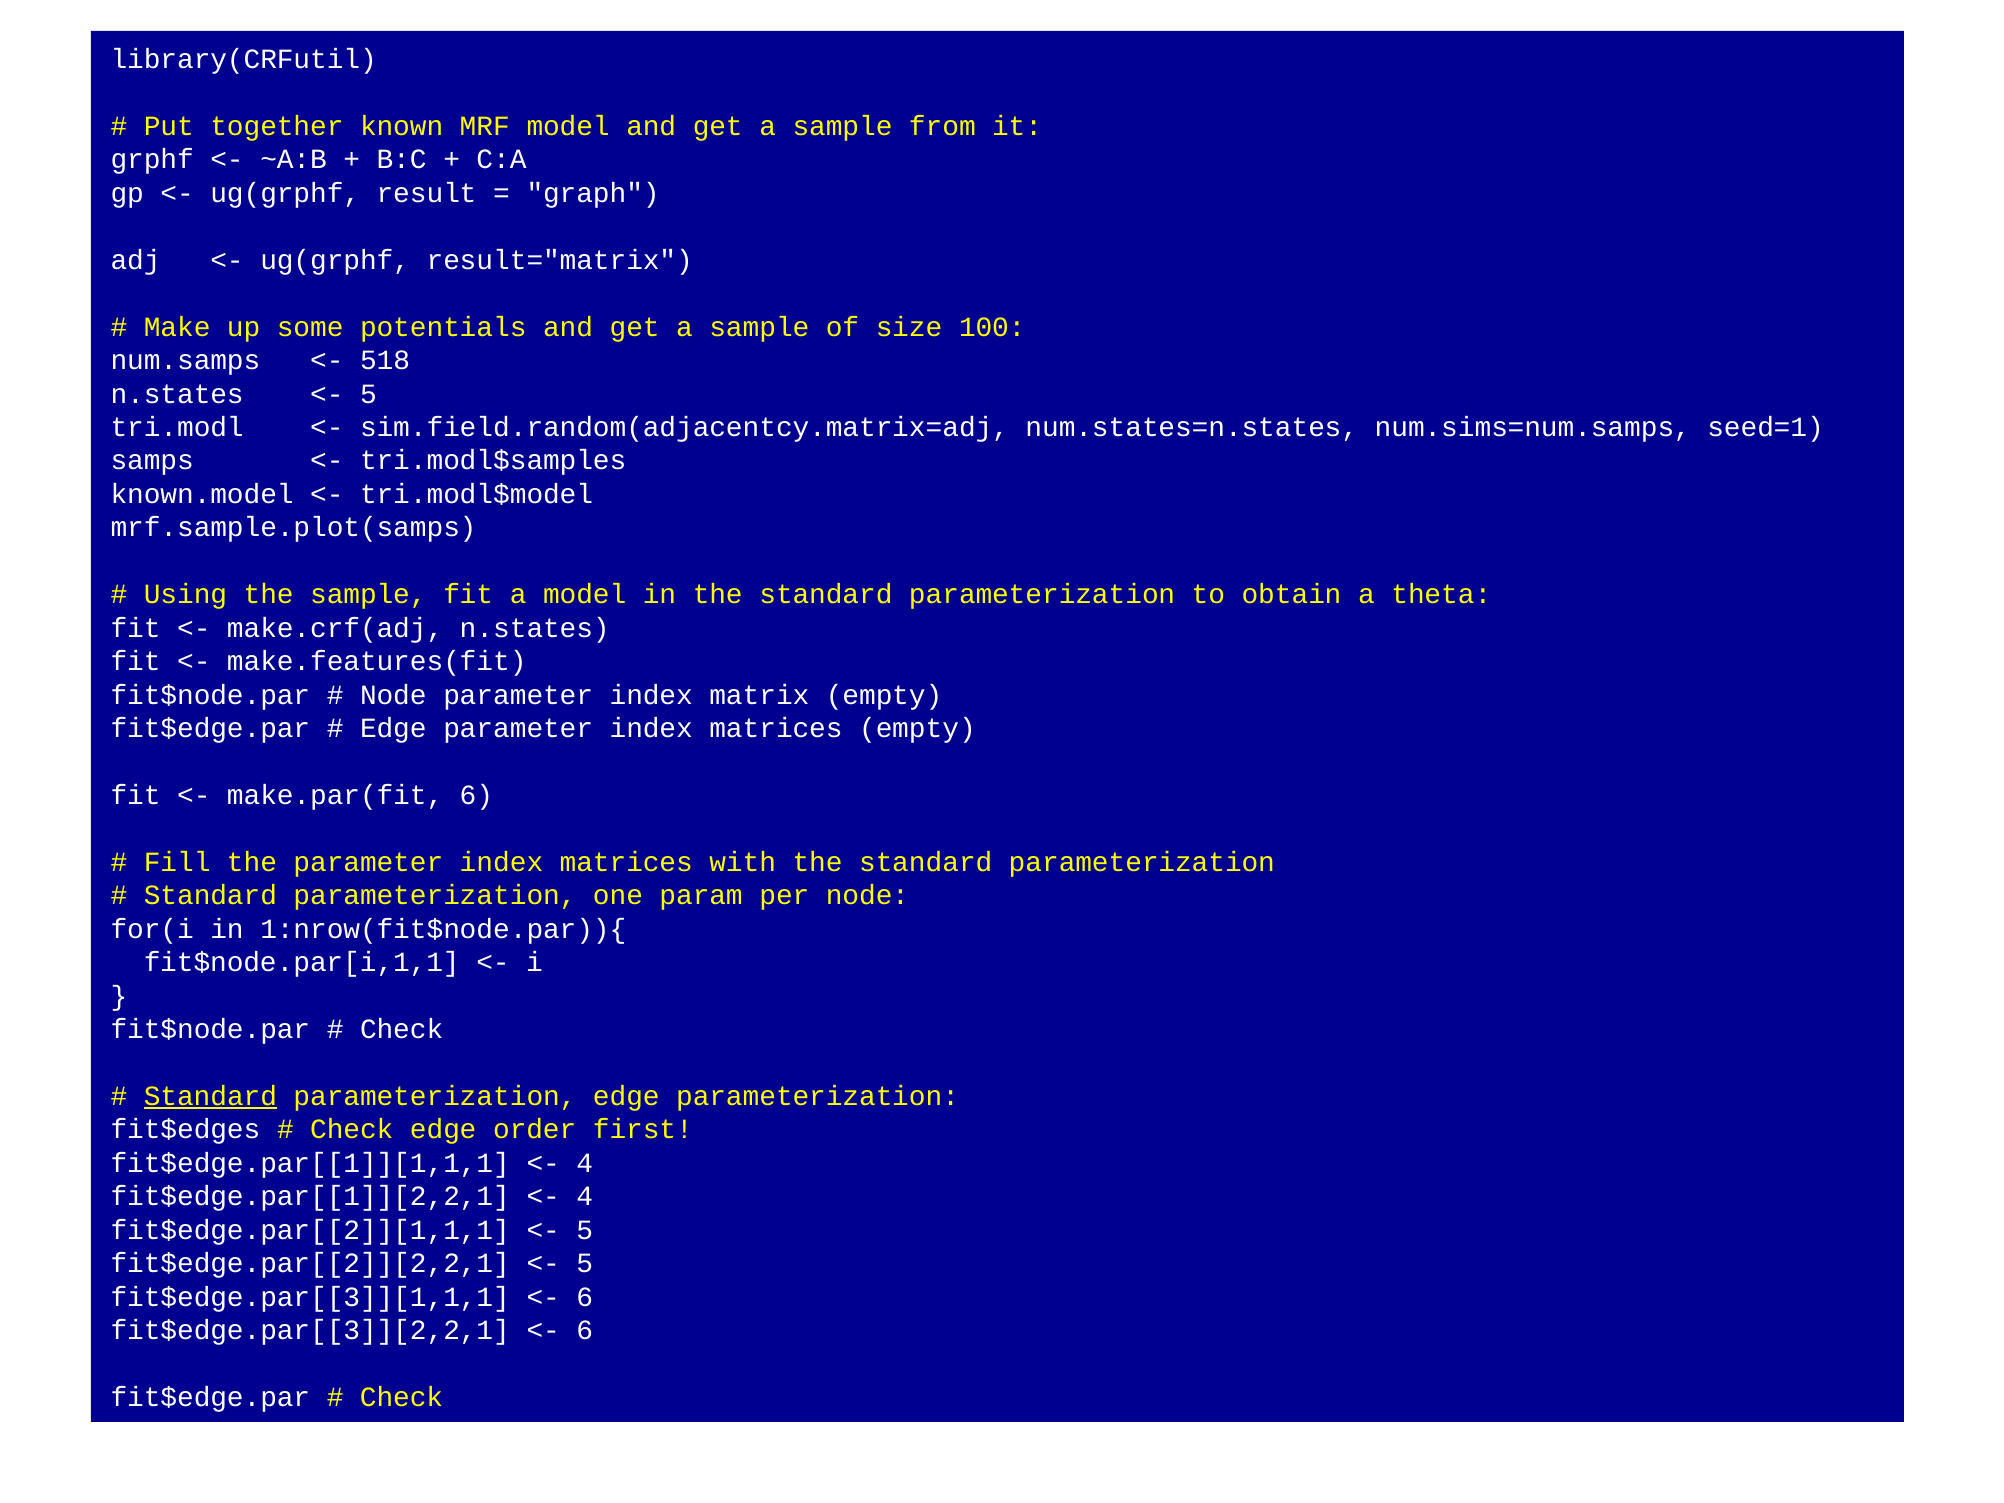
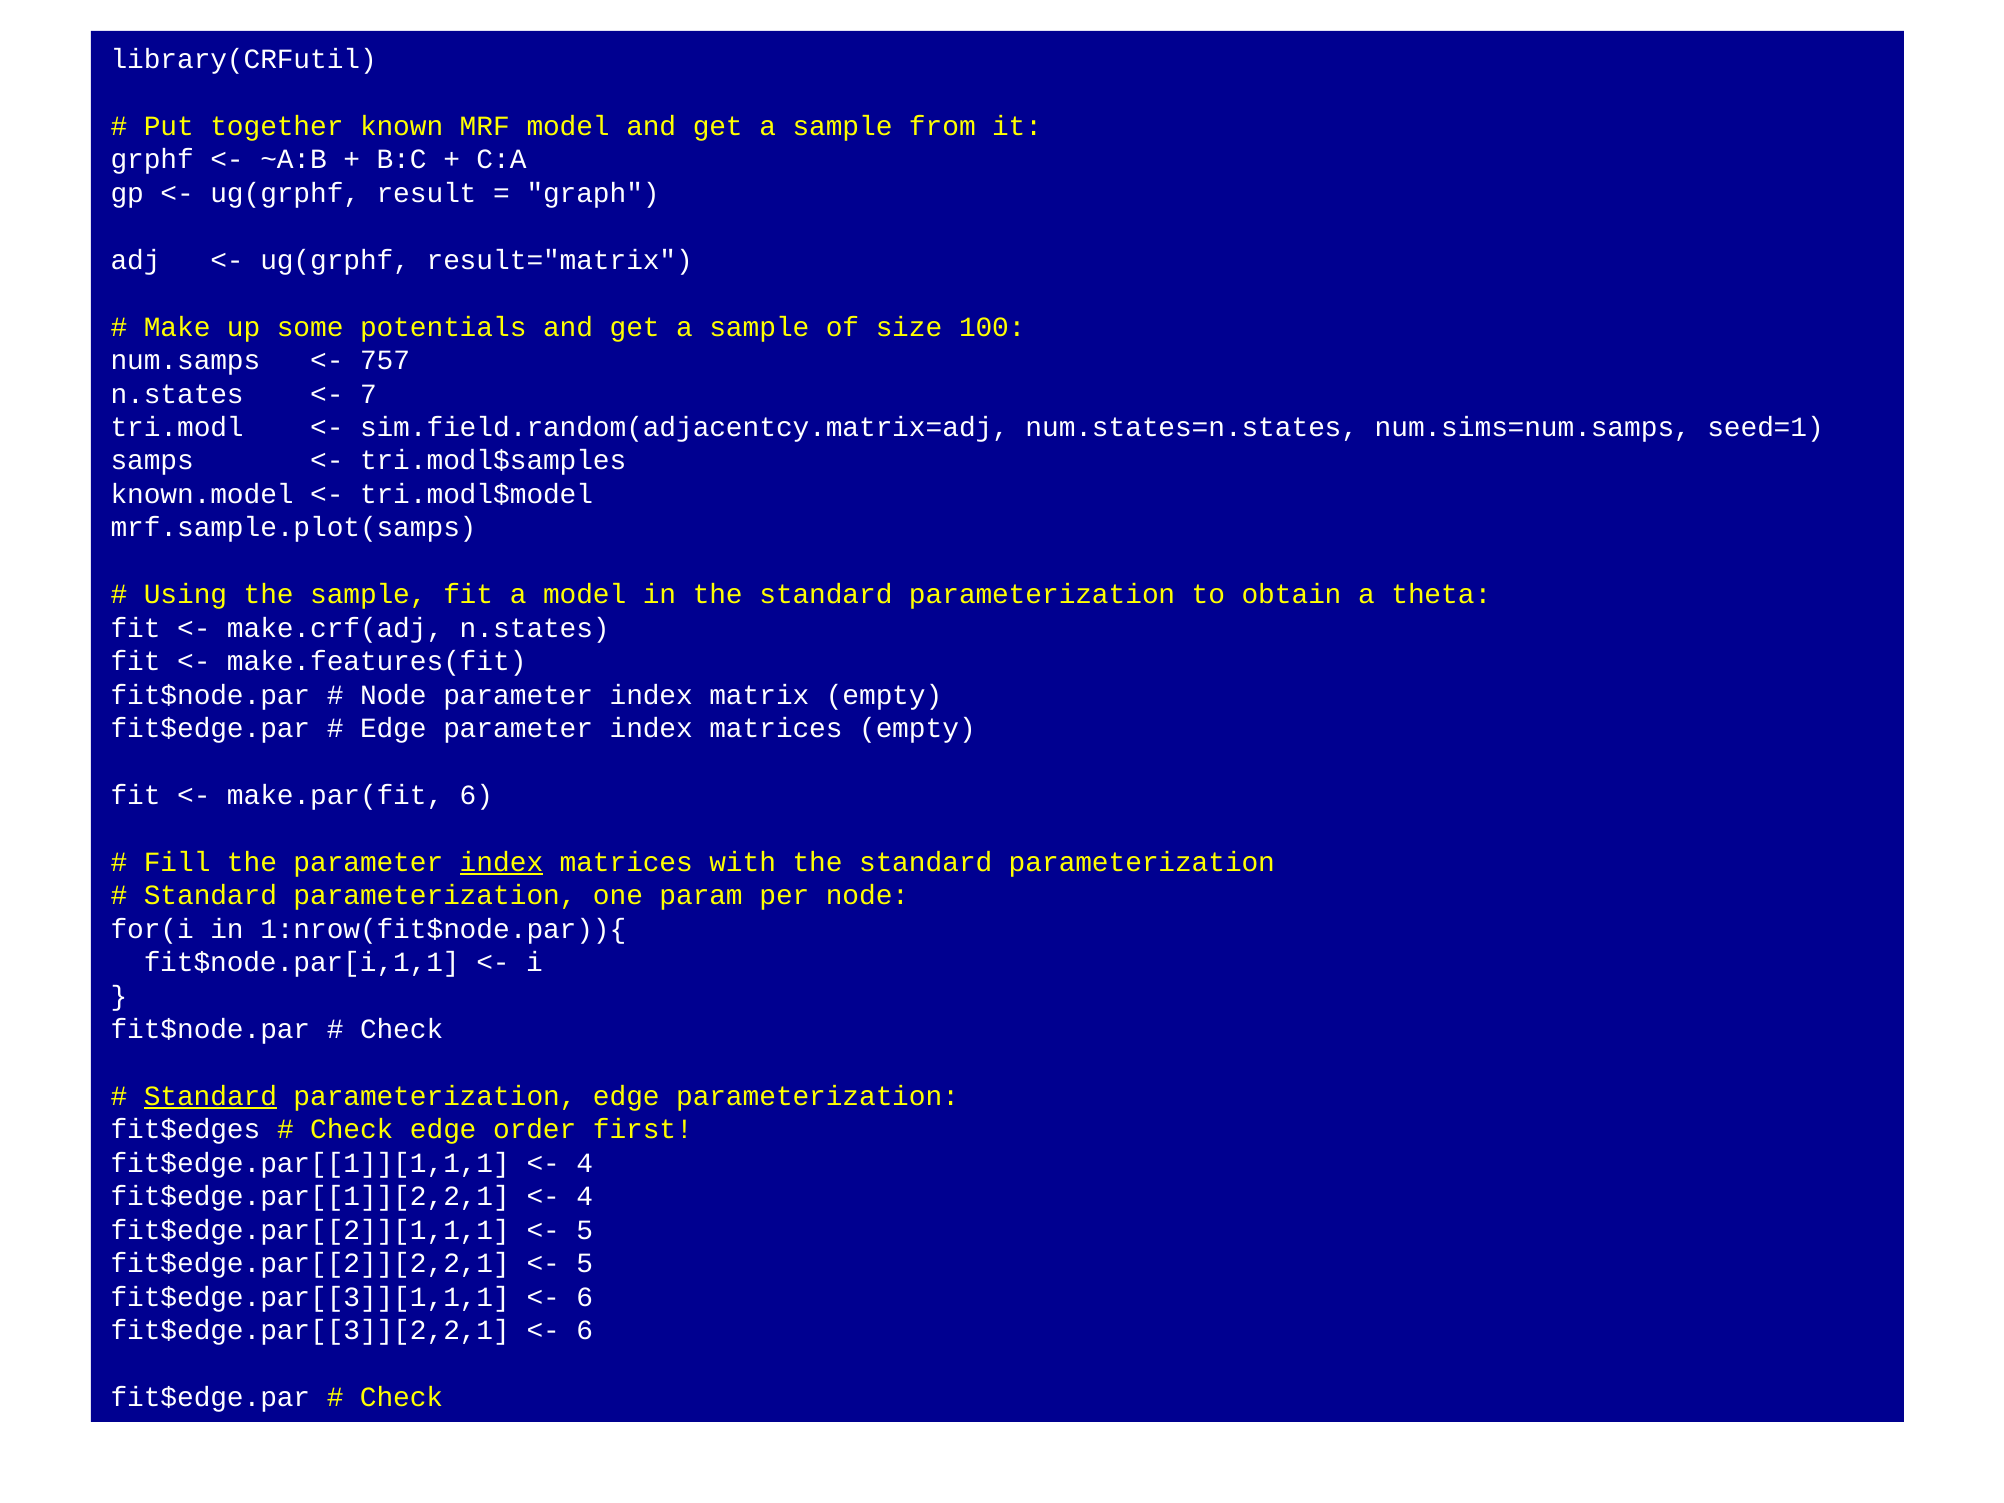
518: 518 -> 757 (385, 360)
5: 5 -> 7 (369, 394)
index underline: none -> present (501, 862)
